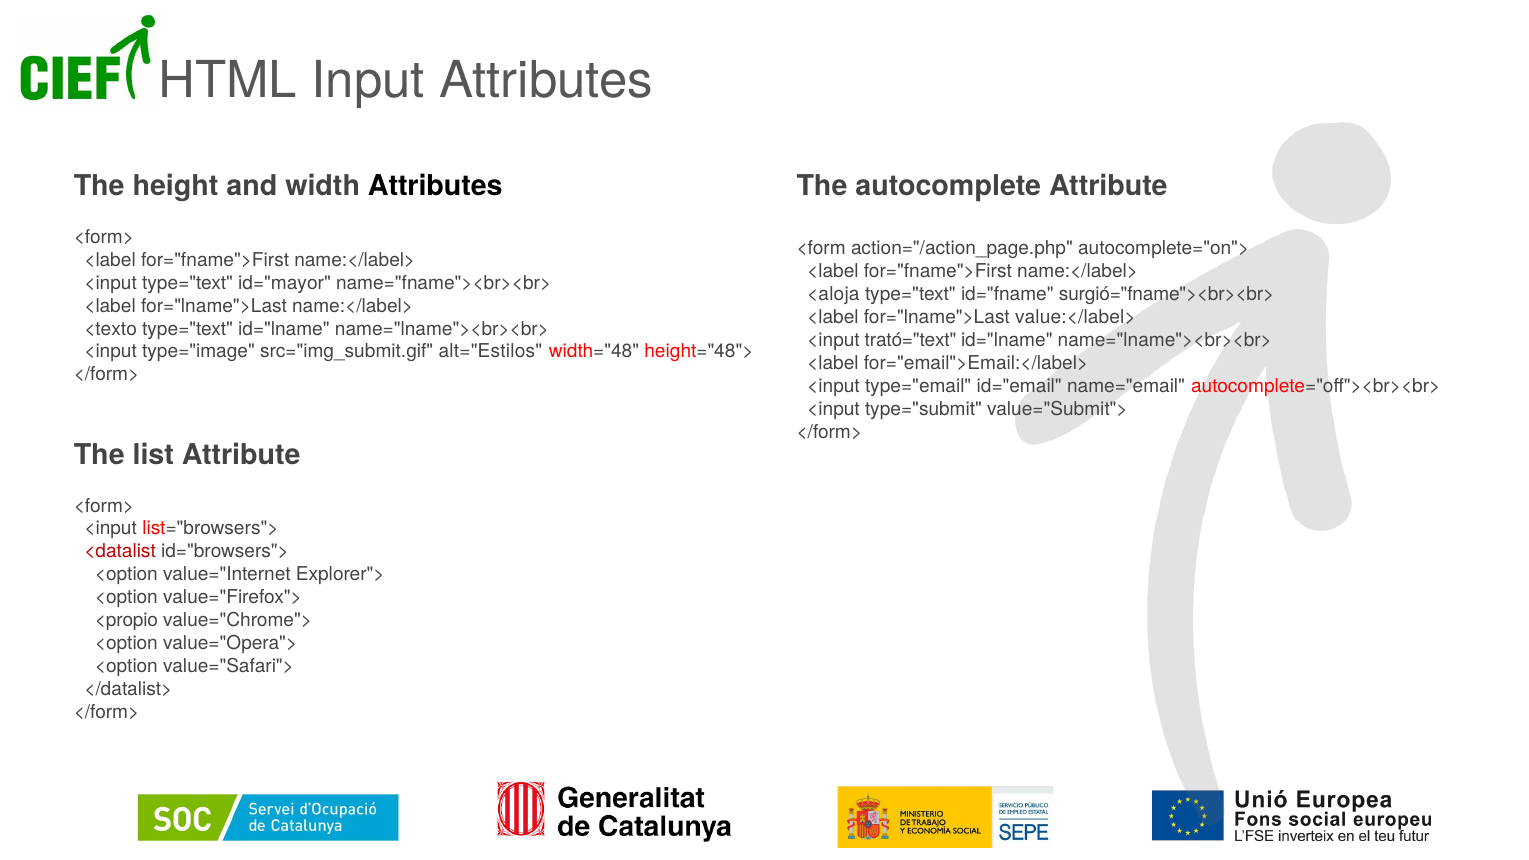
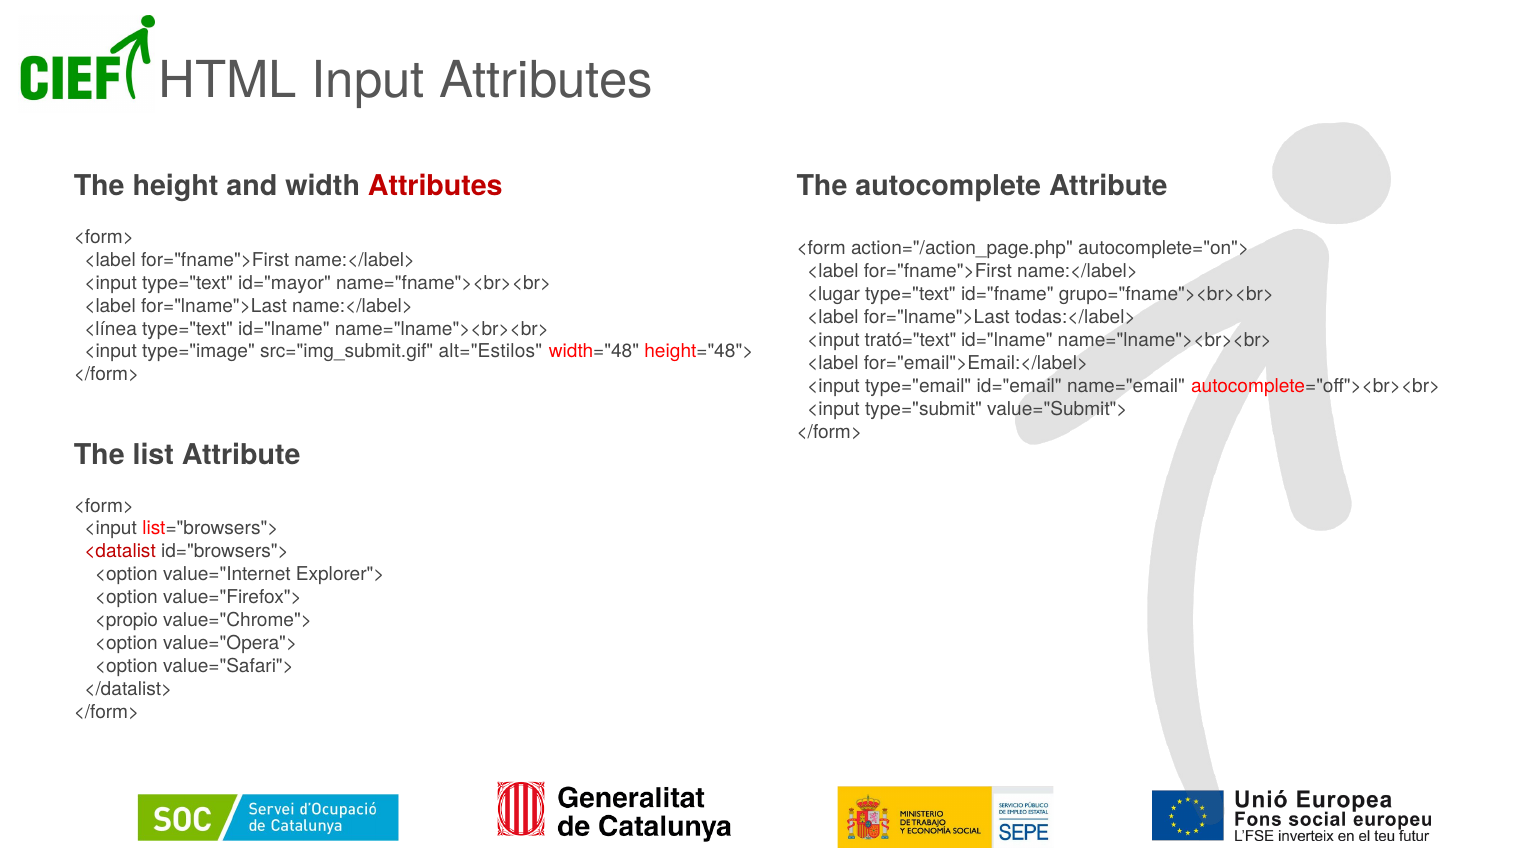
Attributes colour: black -> red (435, 186)
<aloja: <aloja -> <lugar (834, 294)
surgió="fname"><br><br>: surgió="fname"><br><br> -> grupo="fname"><br><br> (1166, 294)
value:</label>: value:</label> -> todas:</label> (1075, 317)
<texto: <texto -> <línea (111, 329)
